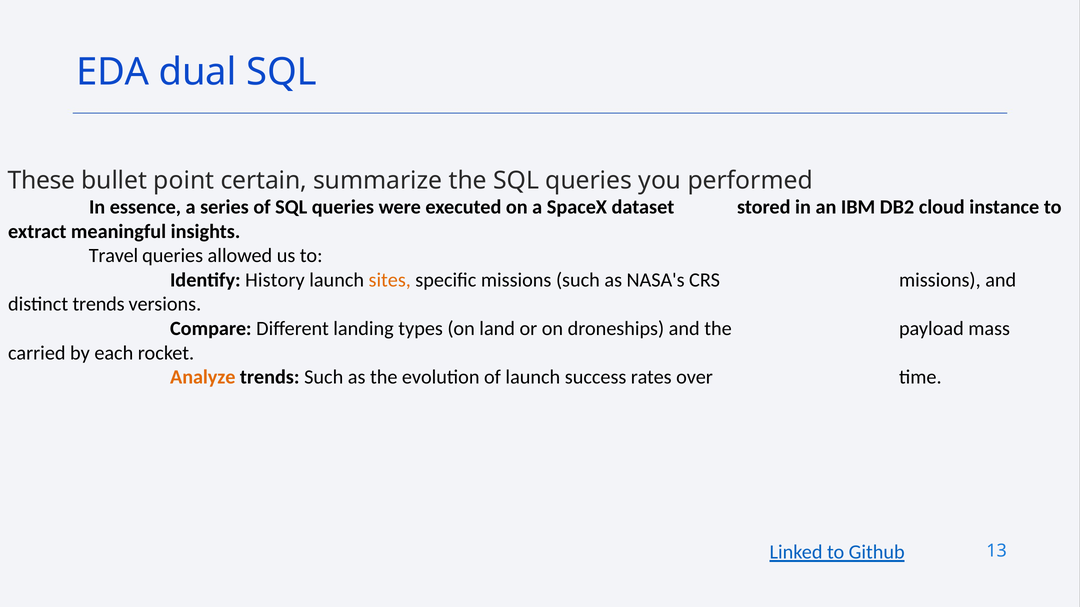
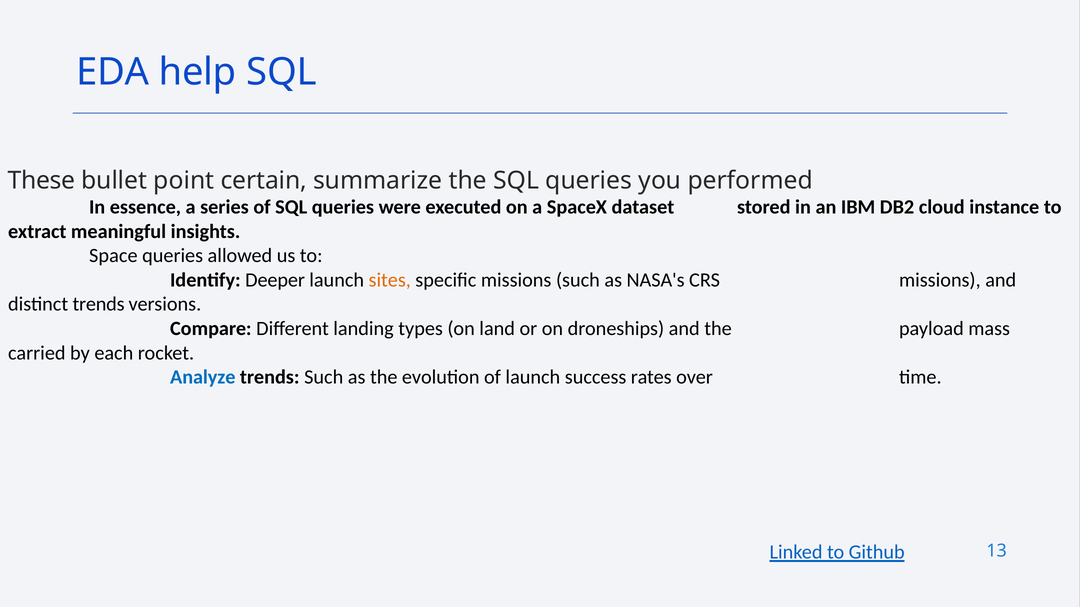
dual: dual -> help (198, 72)
Travel: Travel -> Space (113, 256)
History: History -> Deeper (275, 280)
Analyze colour: orange -> blue (203, 377)
